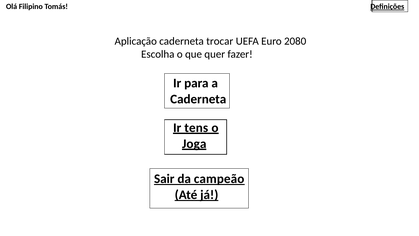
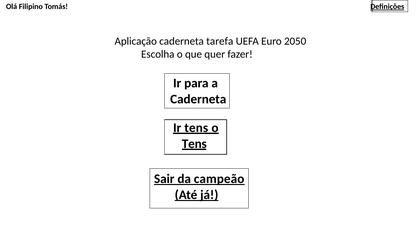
trocar: trocar -> tarefa (220, 41)
2080: 2080 -> 2050 (295, 41)
Joga: Joga -> Tens (194, 144)
